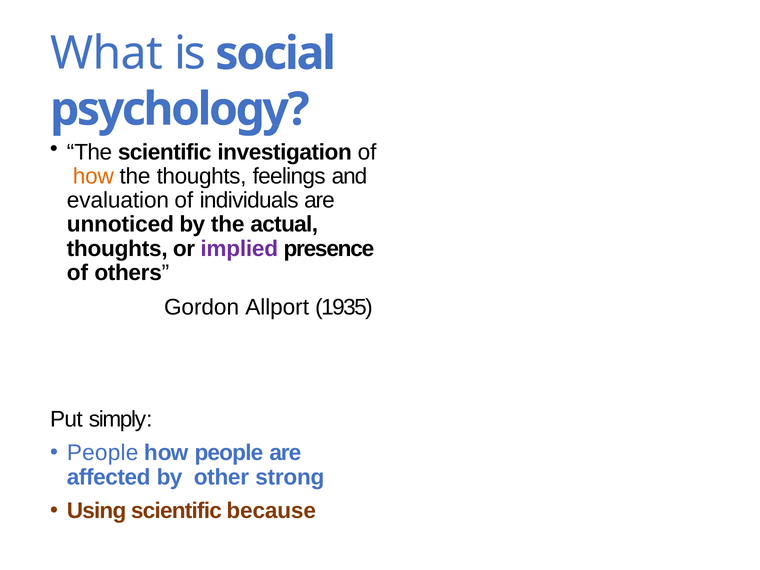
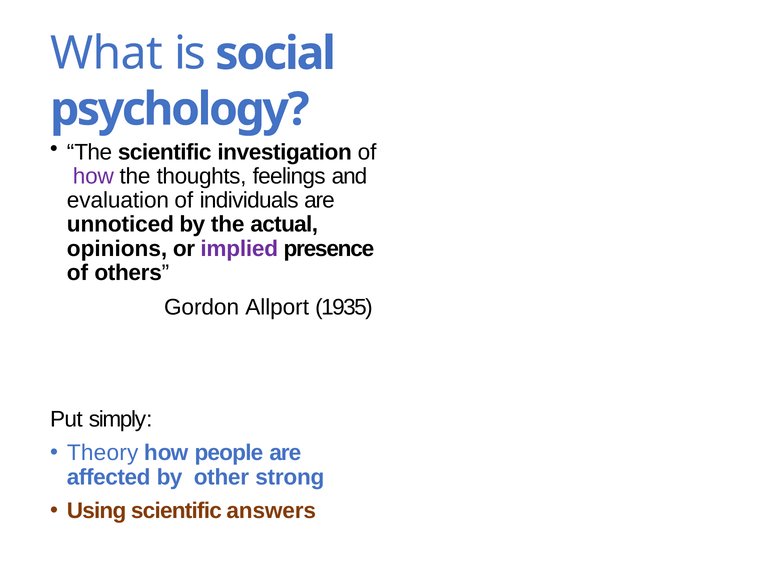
how colour: orange -> purple (93, 176)
thoughts: thoughts -> opinions (117, 249)
People: People -> Theory (103, 453)
because: because -> answers (271, 511)
